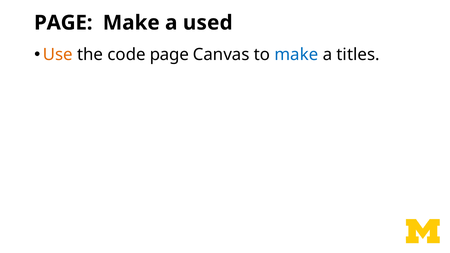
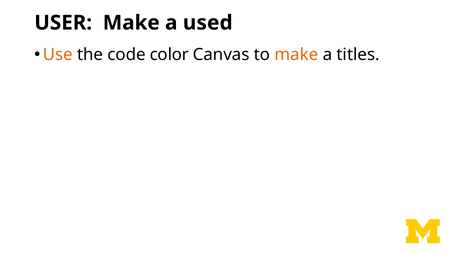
PAGE: PAGE -> USER (63, 23)
code page: page -> color (169, 55)
make colour: blue -> orange (296, 55)
